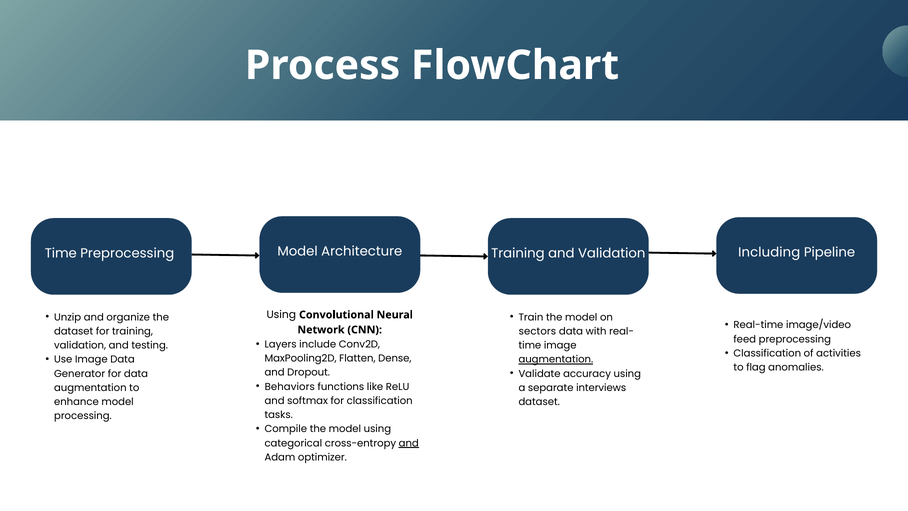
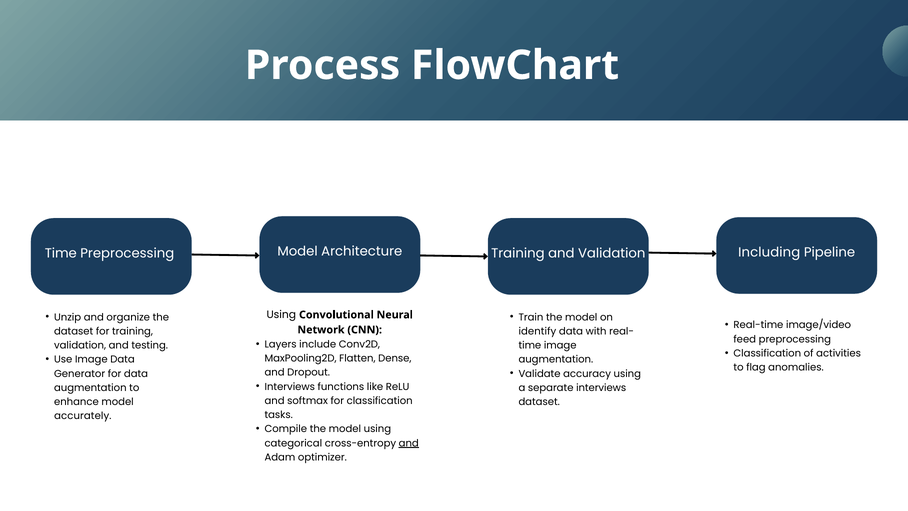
sectors: sectors -> identify (537, 331)
augmentation underline: present -> none (556, 359)
Behaviors: Behaviors -> Interviews (290, 386)
processing: processing -> accurately (83, 416)
